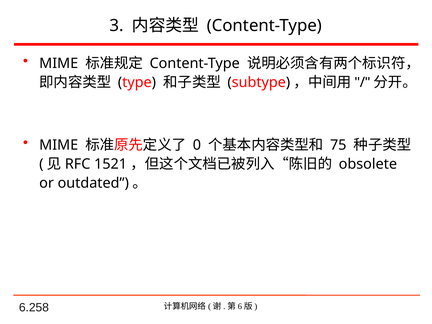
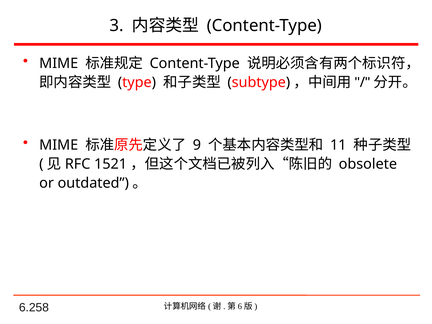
0: 0 -> 9 (197, 145)
75: 75 -> 11 (338, 145)
